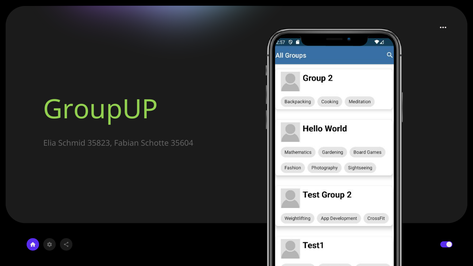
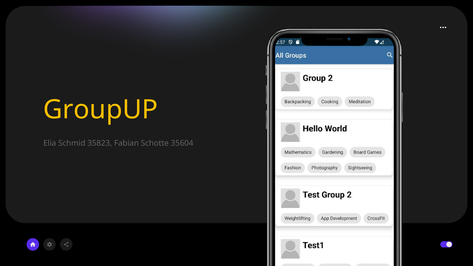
GroupUP colour: light green -> yellow (101, 110)
